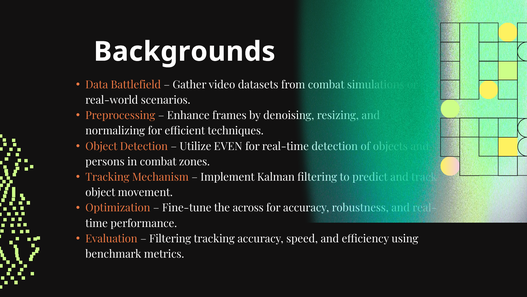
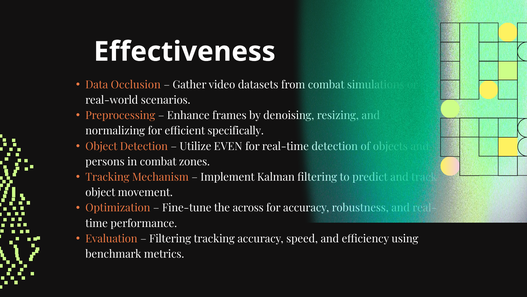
Backgrounds: Backgrounds -> Effectiveness (185, 52)
Battlefield: Battlefield -> Occlusion (136, 85)
techniques: techniques -> specifically (236, 131)
